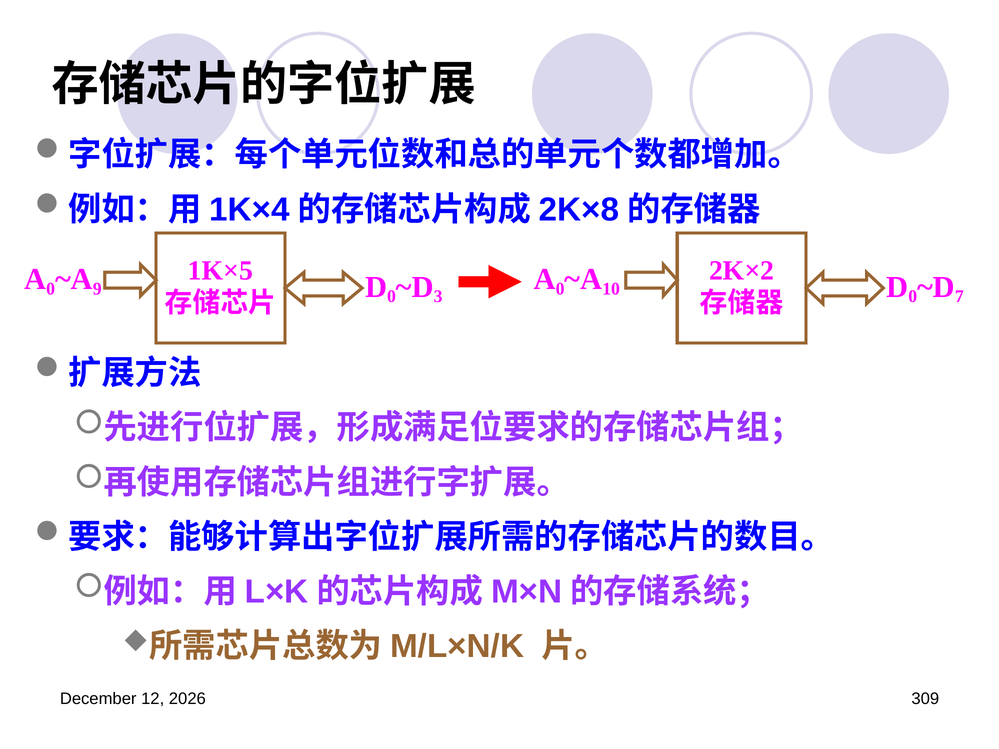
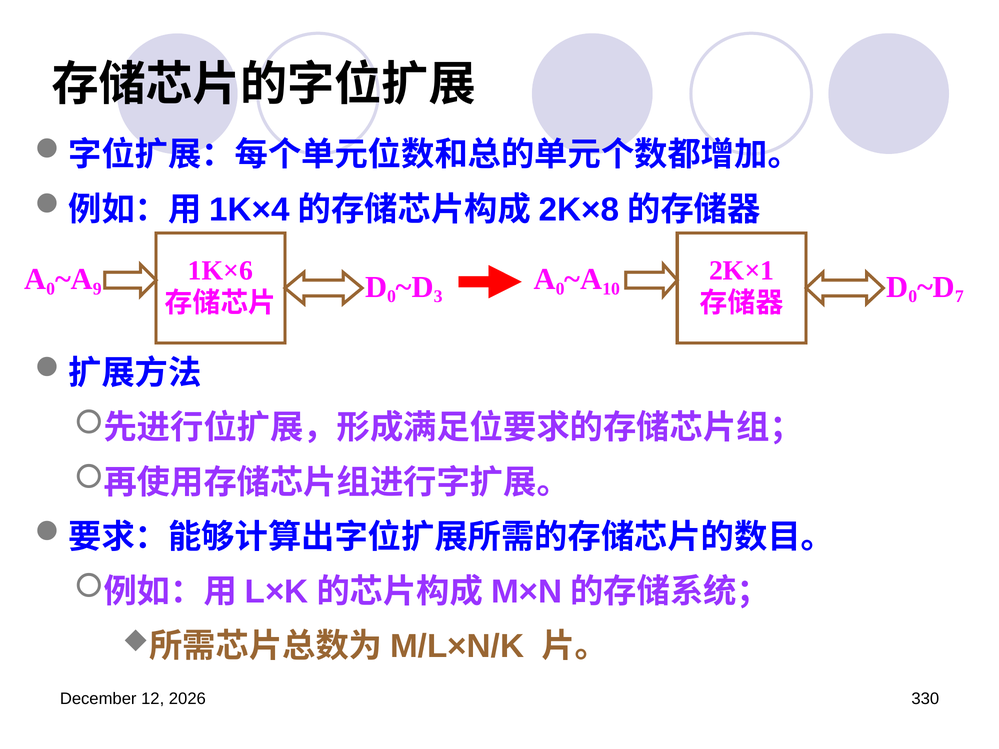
1K×5: 1K×5 -> 1K×6 (220, 271)
2K×2: 2K×2 -> 2K×1 (742, 271)
309: 309 -> 330 (925, 699)
